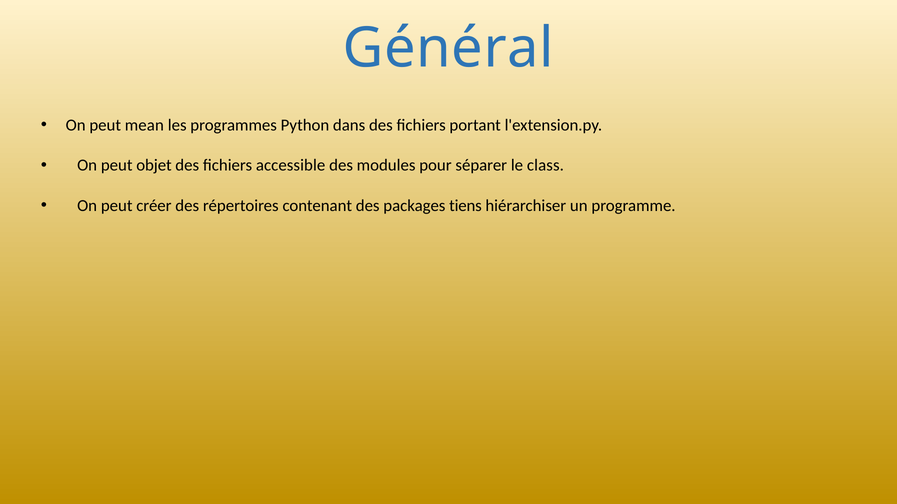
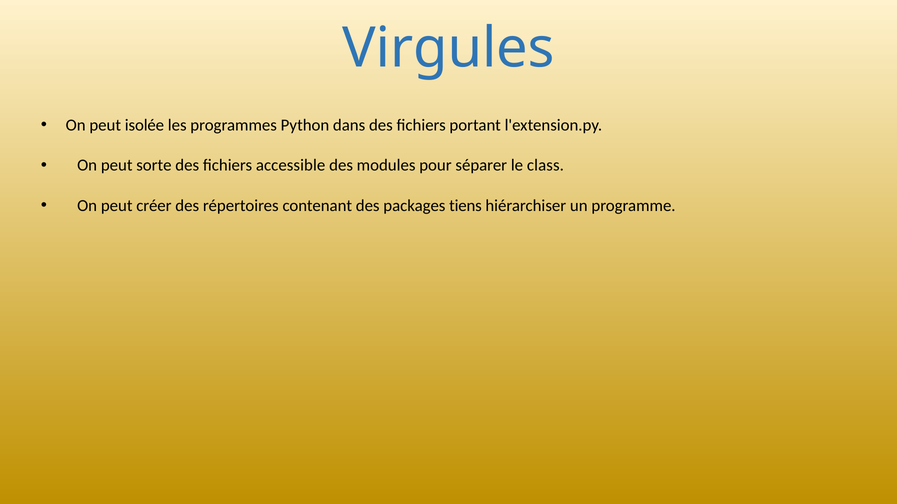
Général: Général -> Virgules (449, 48)
mean: mean -> isolée (144, 125)
objet: objet -> sorte (154, 166)
